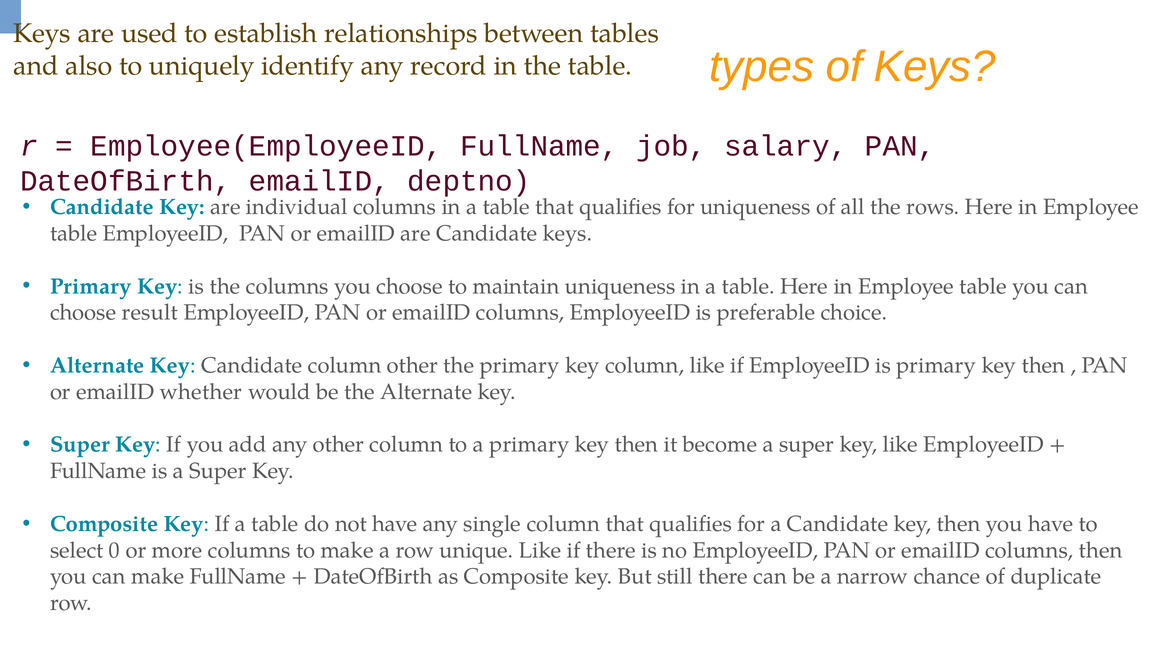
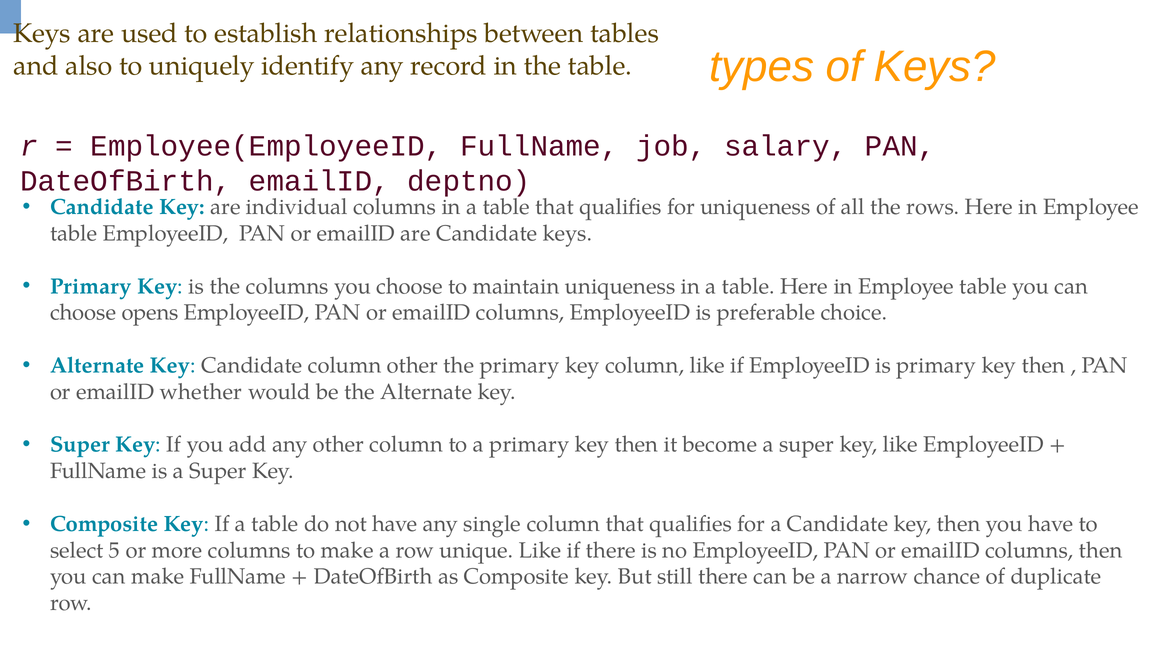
result: result -> opens (150, 313)
0: 0 -> 5 (114, 550)
